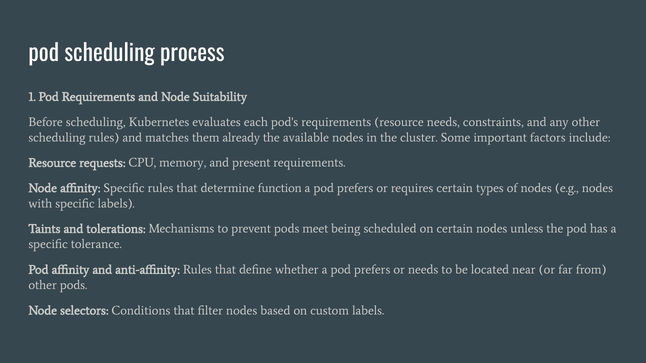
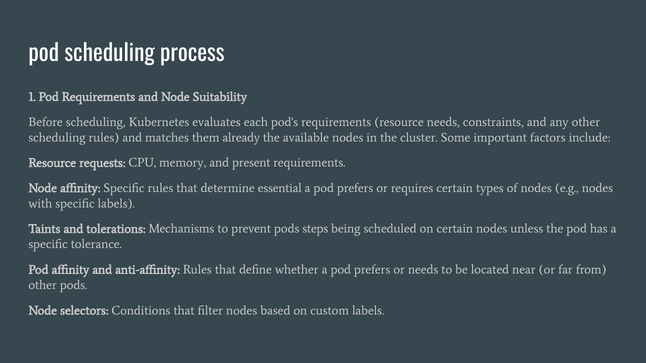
function: function -> essential (280, 188)
meet: meet -> steps (315, 229)
